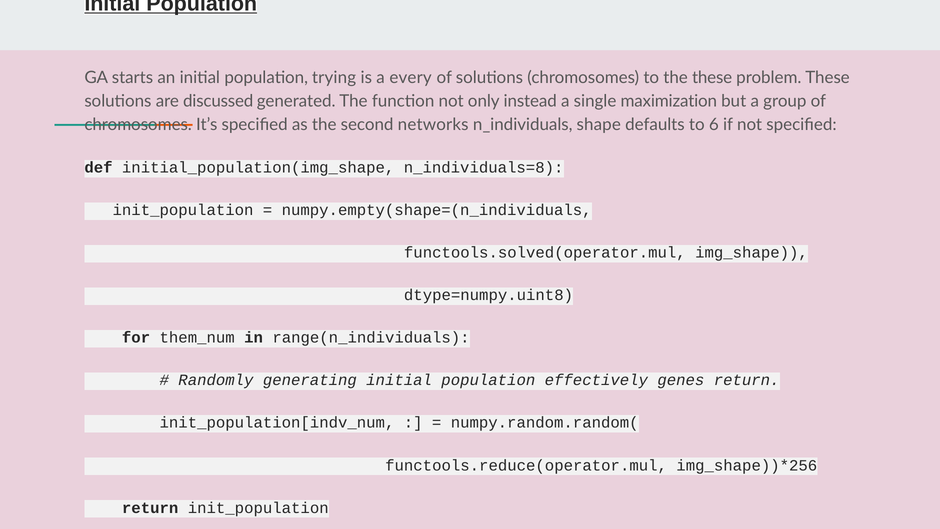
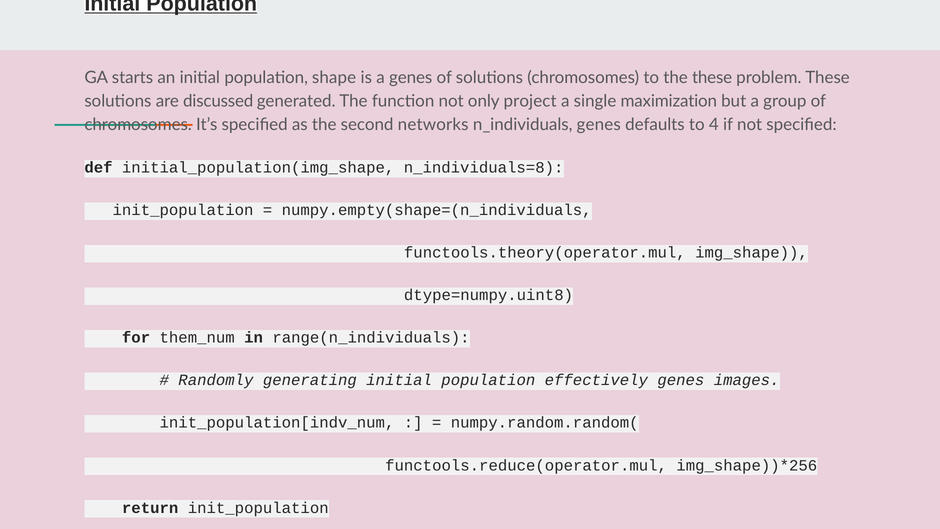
trying: trying -> shape (334, 78)
a every: every -> genes (411, 78)
instead: instead -> project (530, 101)
n_individuals shape: shape -> genes (599, 125)
6: 6 -> 4 (714, 125)
functools.solved(operator.mul: functools.solved(operator.mul -> functools.theory(operator.mul (545, 253)
genes return: return -> images (747, 380)
